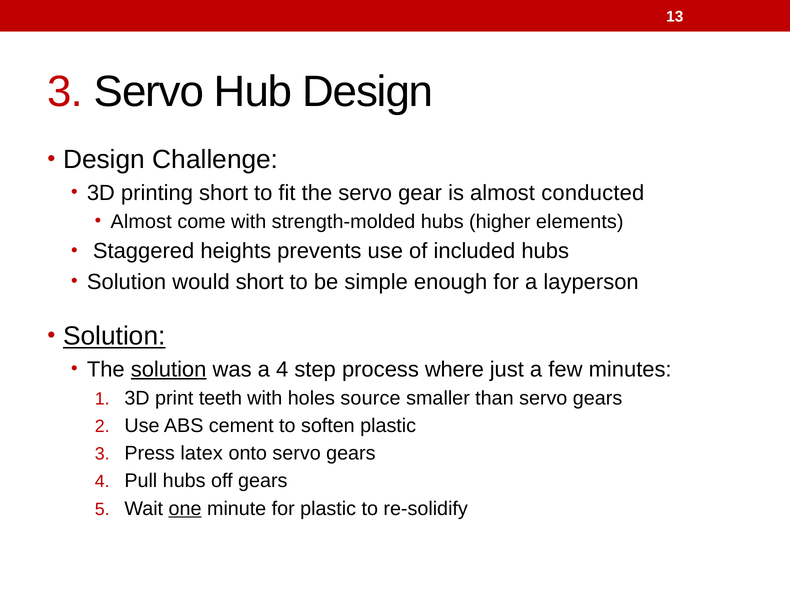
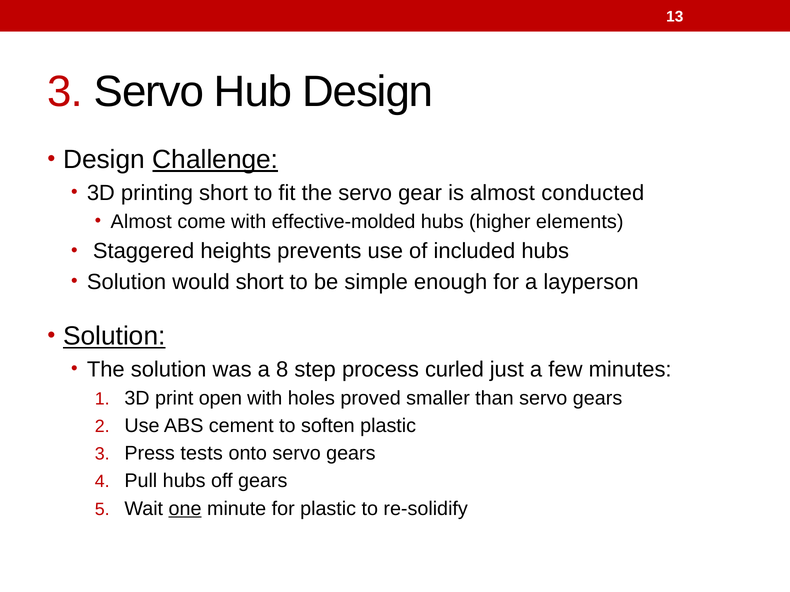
Challenge underline: none -> present (215, 160)
strength-molded: strength-molded -> effective-molded (344, 222)
solution underline: present -> none (169, 370)
a 4: 4 -> 8 (282, 370)
where: where -> curled (454, 370)
teeth: teeth -> open (220, 398)
source: source -> proved (371, 398)
latex: latex -> tests (202, 454)
